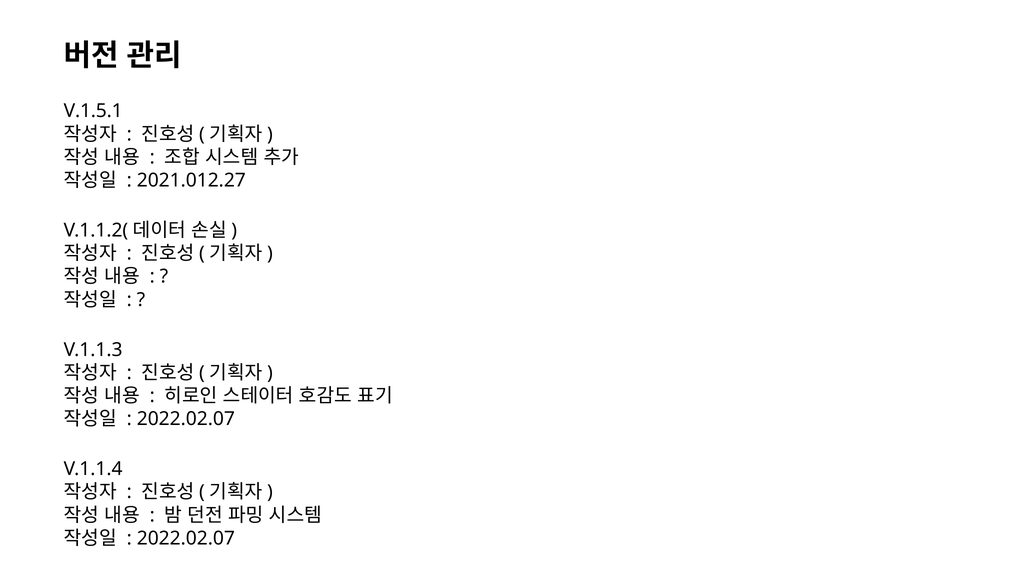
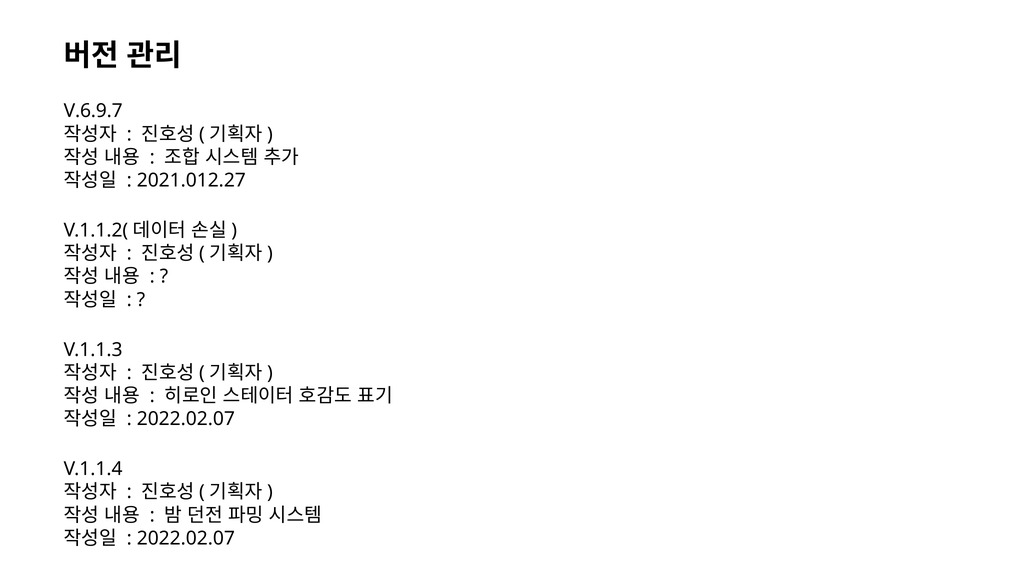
V.1.5.1: V.1.5.1 -> V.6.9.7 (93, 111)
